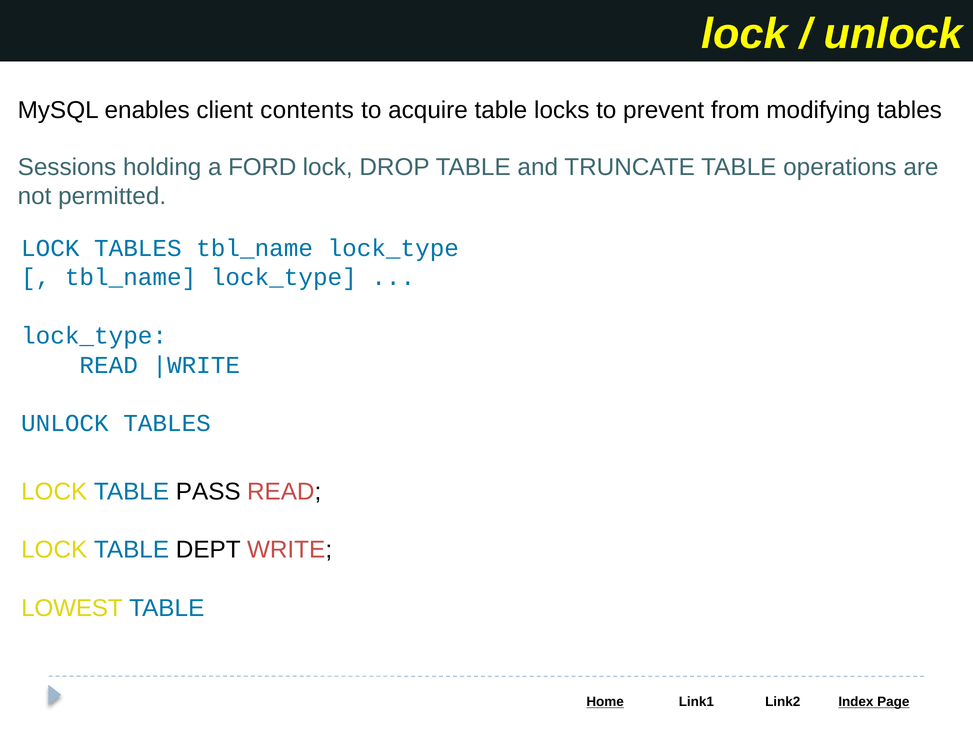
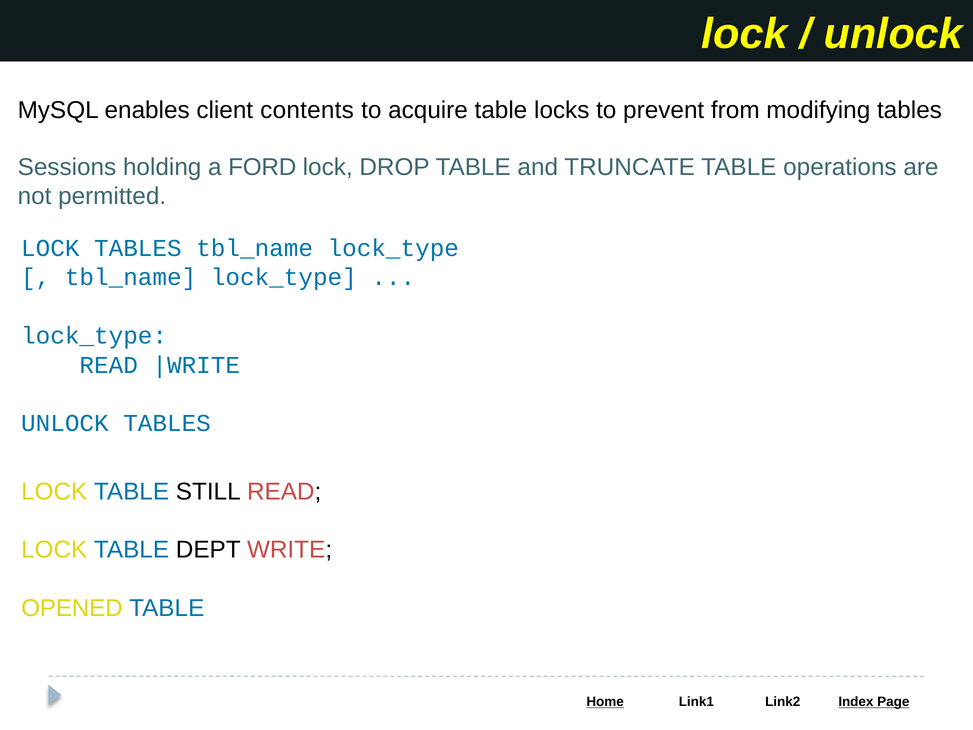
PASS: PASS -> STILL (208, 491)
LOWEST: LOWEST -> OPENED (72, 608)
